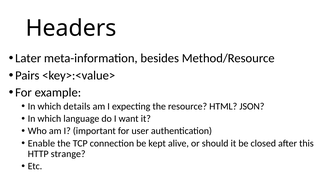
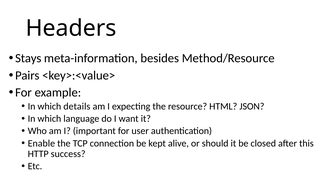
Later: Later -> Stays (28, 58)
strange: strange -> success (68, 154)
